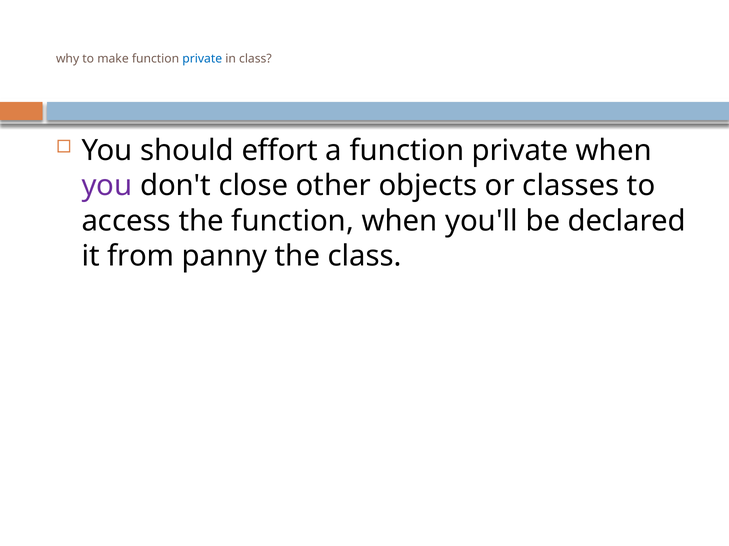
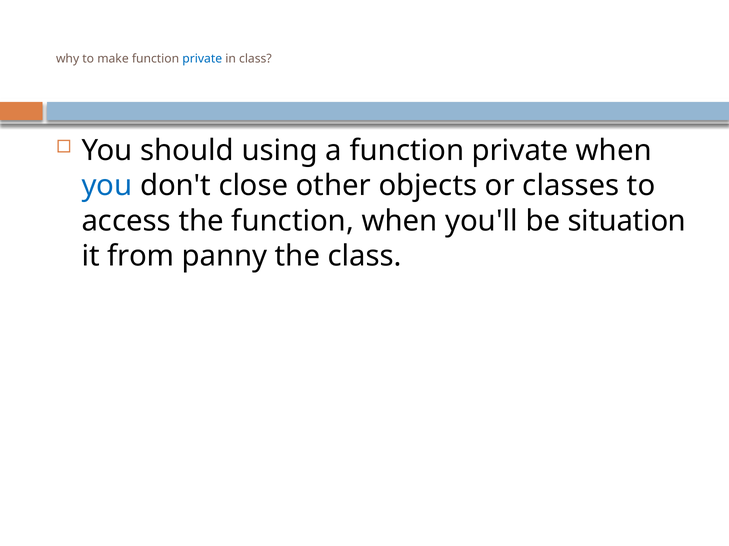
effort: effort -> using (280, 151)
you colour: purple -> blue (107, 186)
declared: declared -> situation (627, 221)
